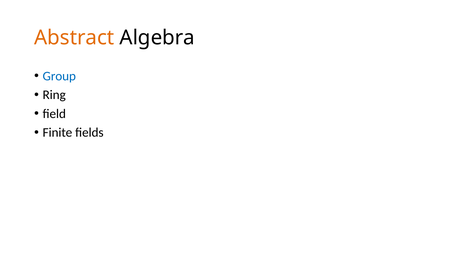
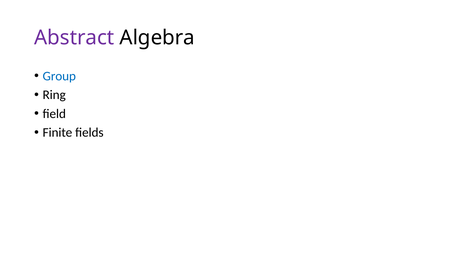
Abstract colour: orange -> purple (74, 38)
